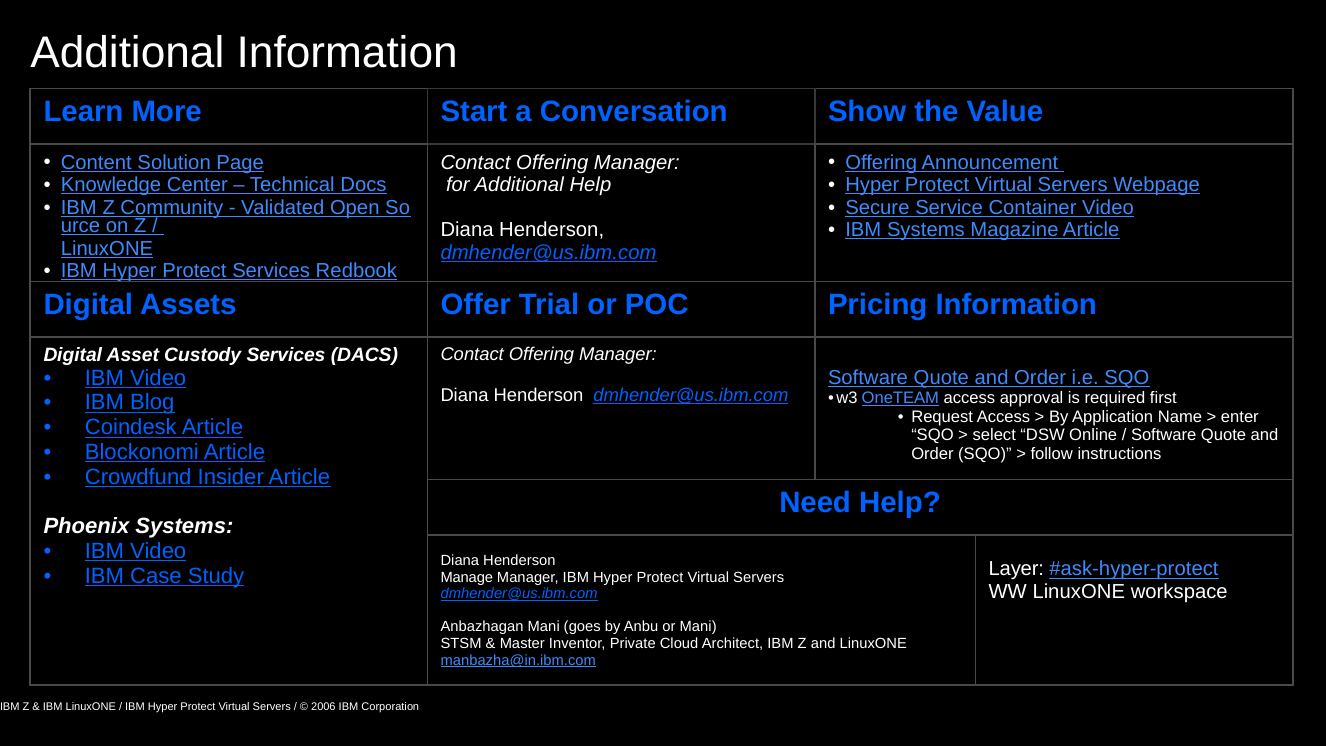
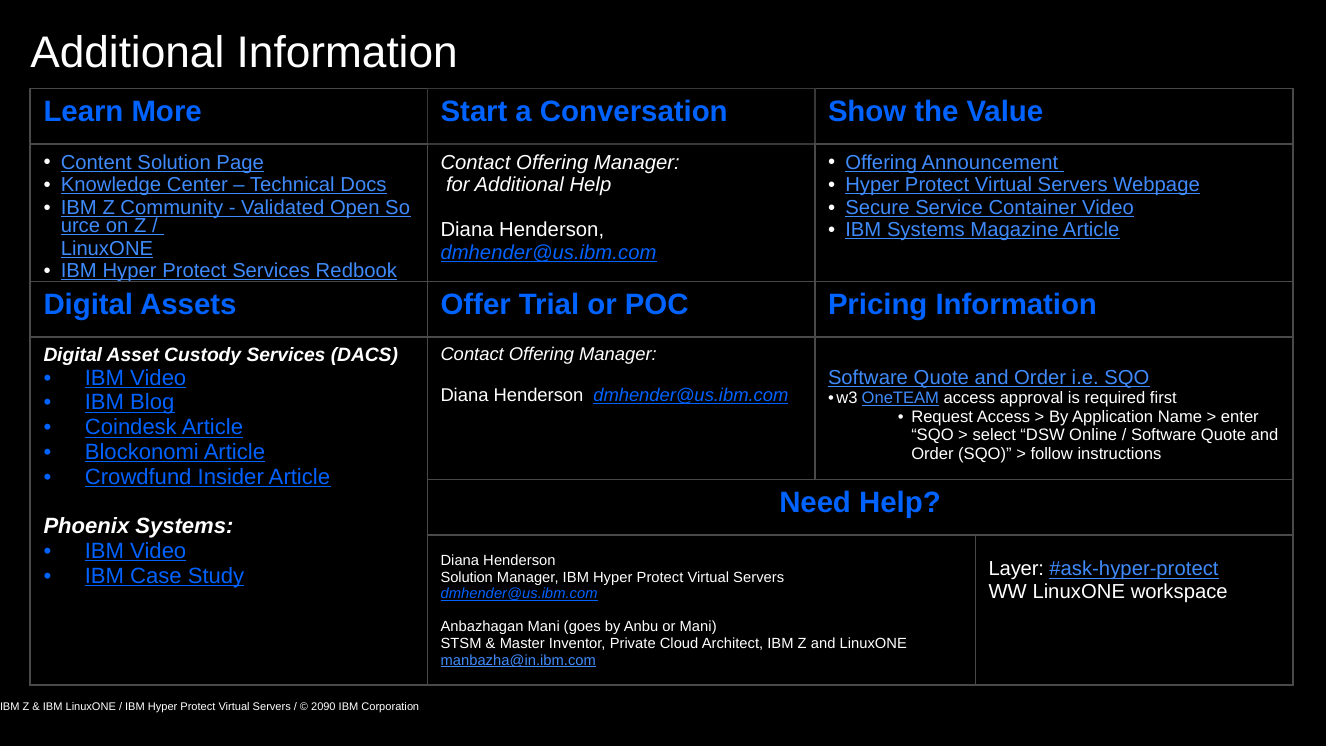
Manage: Manage -> Solution (467, 577)
2006: 2006 -> 2090 (323, 707)
